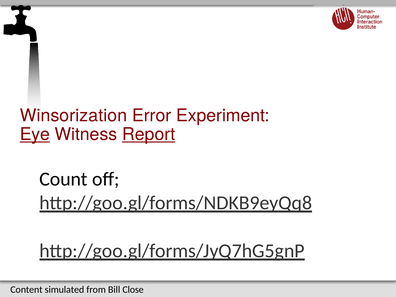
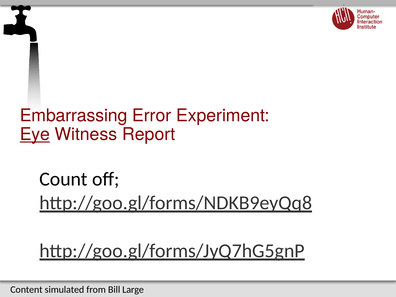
Winsorization: Winsorization -> Embarrassing (74, 116)
Report underline: present -> none (149, 134)
Close: Close -> Large (133, 290)
